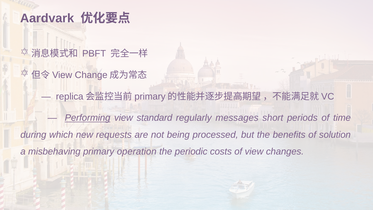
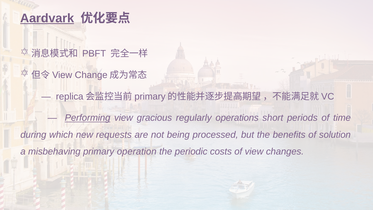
Aardvark underline: none -> present (47, 18)
standard: standard -> gracious (154, 118)
messages: messages -> operations (237, 118)
